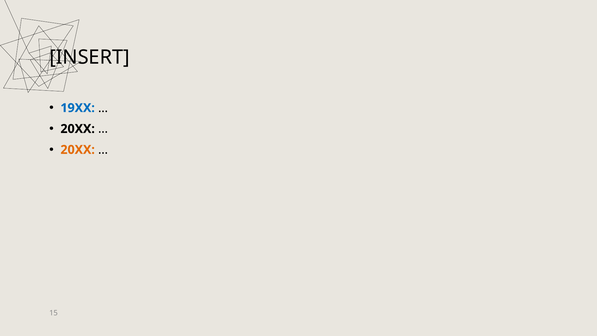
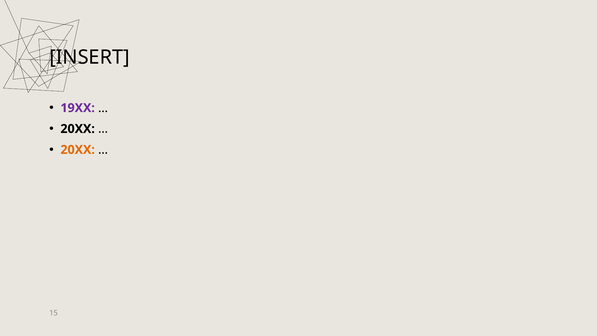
19XX colour: blue -> purple (78, 108)
